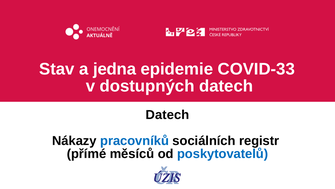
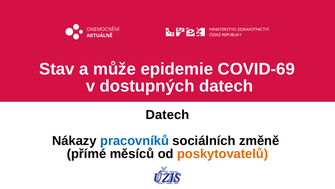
jedna: jedna -> může (115, 69)
COVID-33: COVID-33 -> COVID-69 (256, 69)
registr: registr -> změně (259, 140)
poskytovatelů colour: blue -> orange (223, 153)
